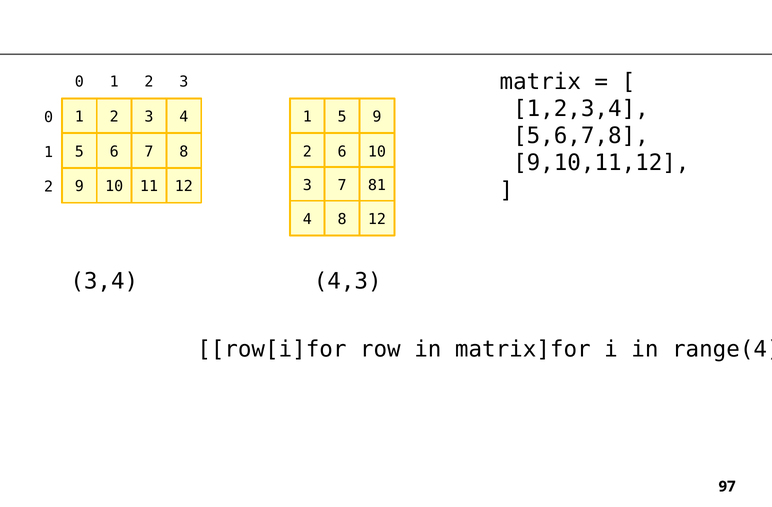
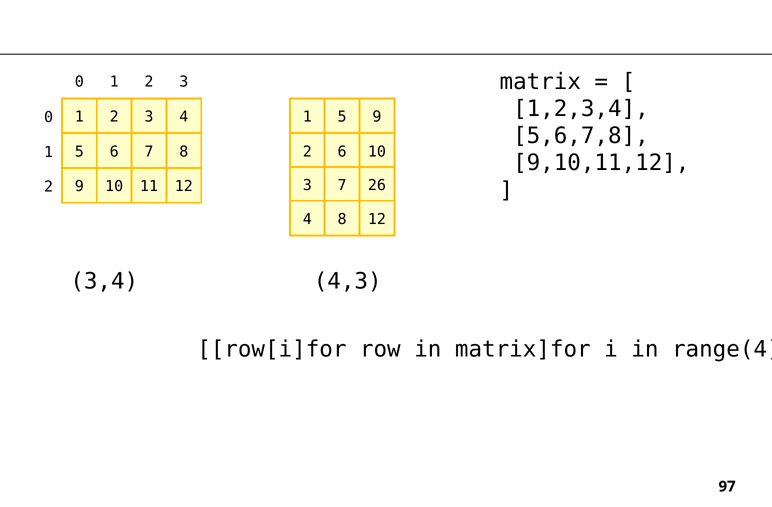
81: 81 -> 26 (377, 185)
